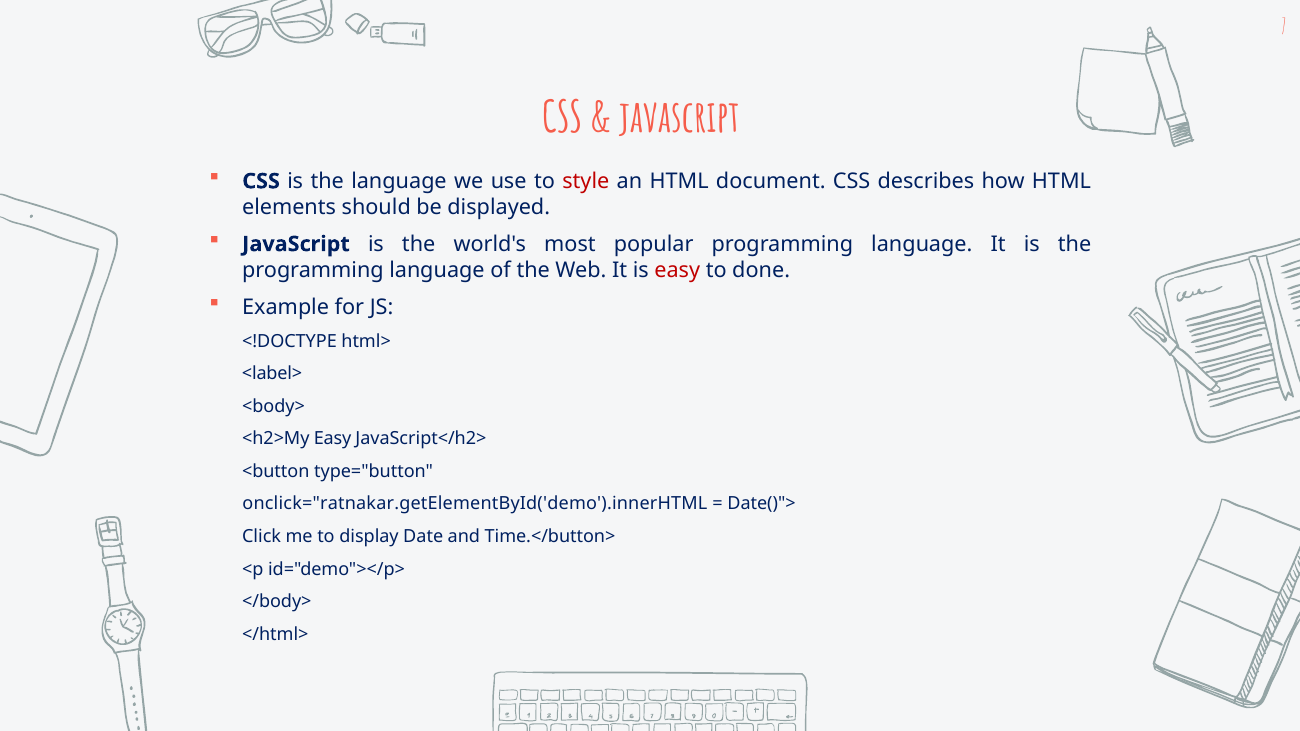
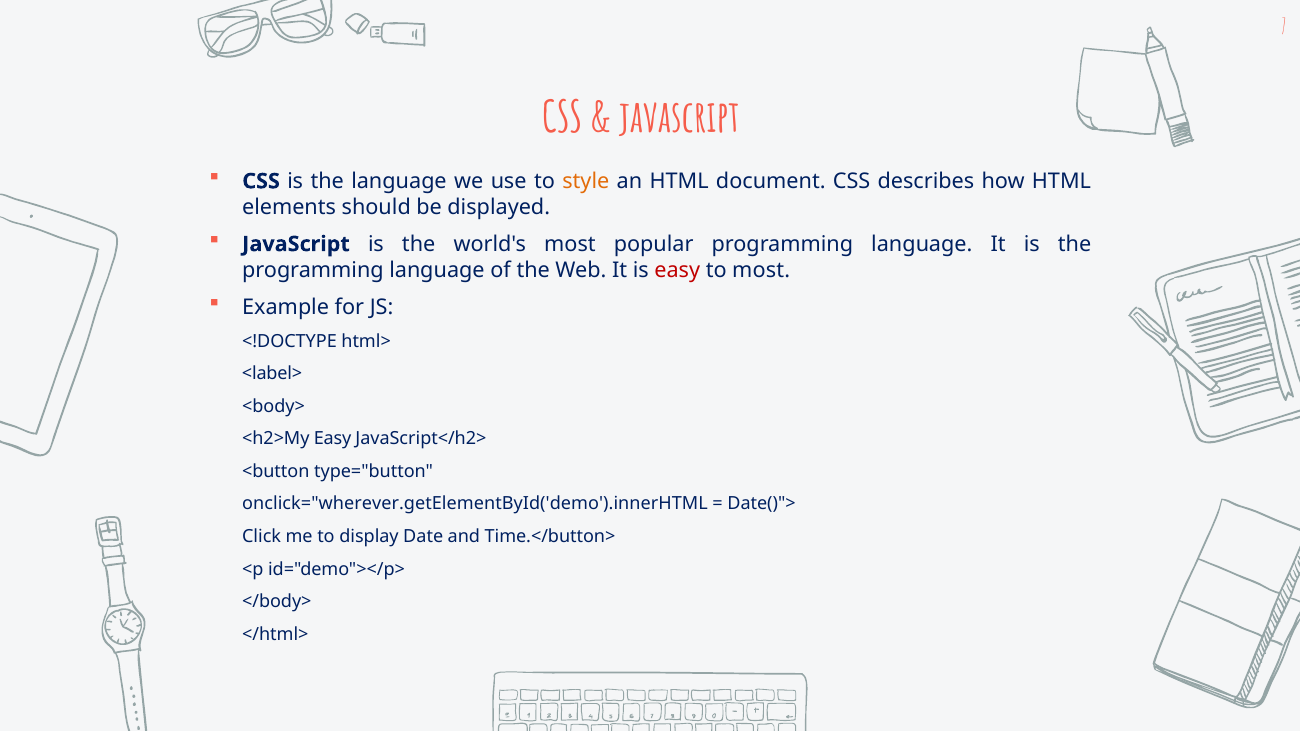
style colour: red -> orange (586, 181)
to done: done -> most (761, 270)
onclick="ratnakar.getElementById('demo').innerHTML: onclick="ratnakar.getElementById('demo').innerHTML -> onclick="wherever.getElementById('demo').innerHTML (475, 504)
